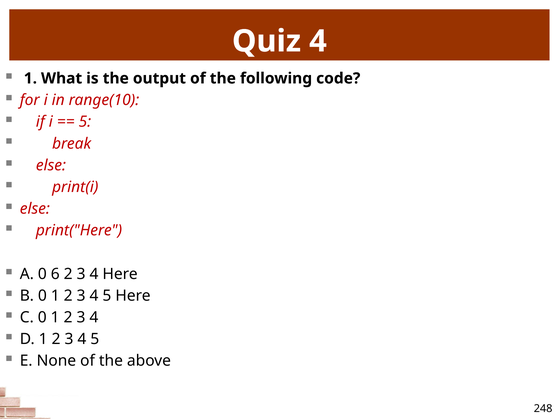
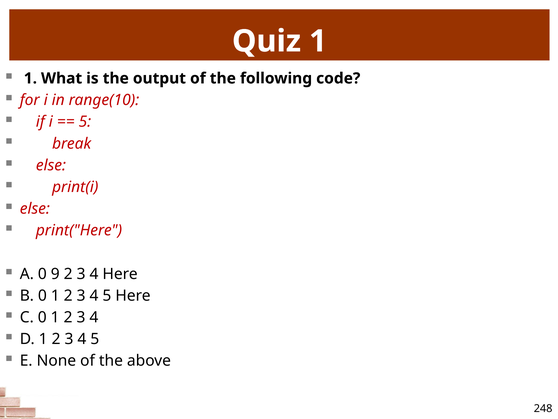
Quiz 4: 4 -> 1 (318, 41)
6: 6 -> 9 (55, 274)
